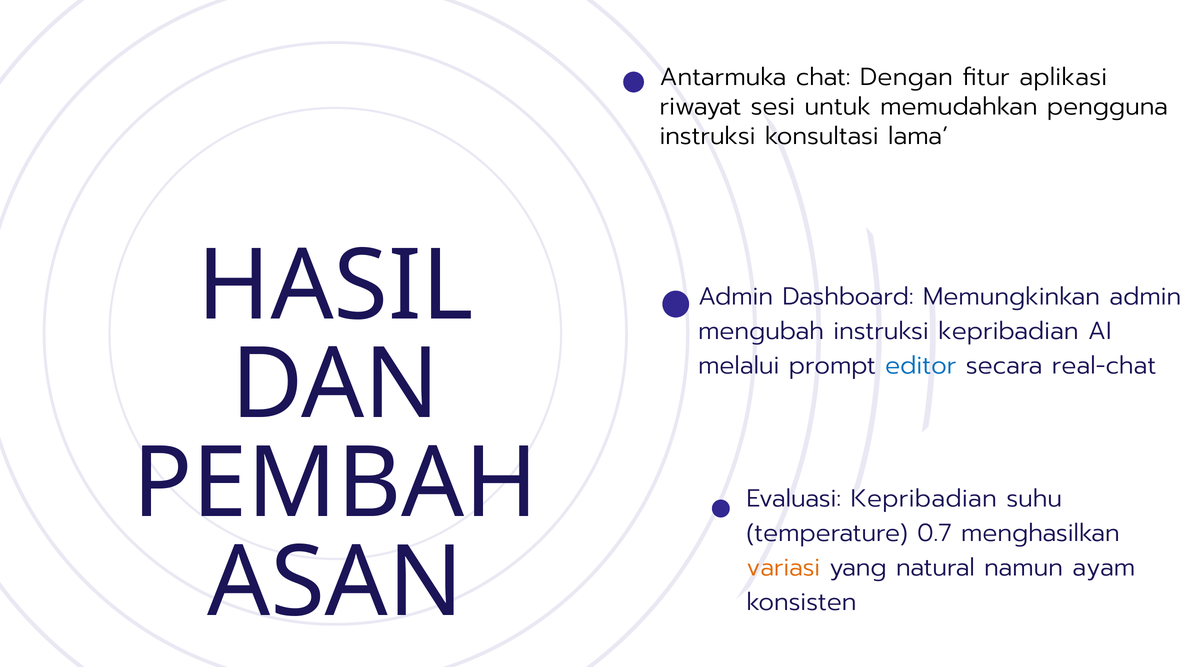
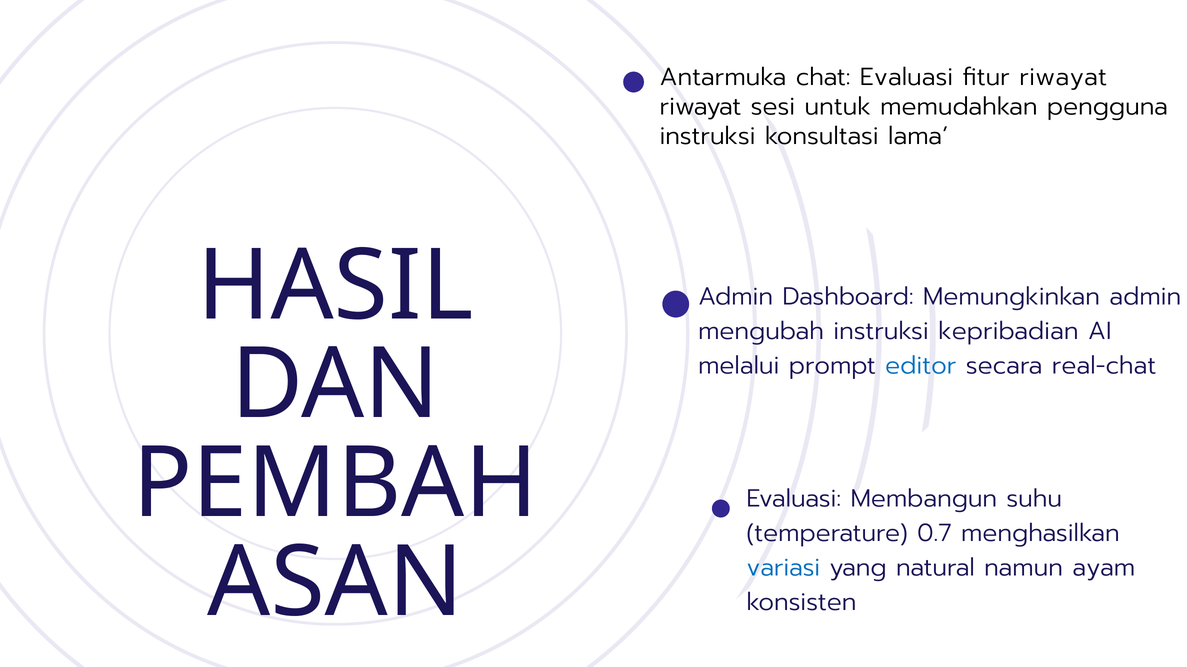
chat Dengan: Dengan -> Evaluasi (907, 77)
fitur aplikasi: aplikasi -> riwayat (1063, 77)
Evaluasi Kepribadian: Kepribadian -> Membangun (924, 499)
variasi colour: orange -> blue (783, 568)
